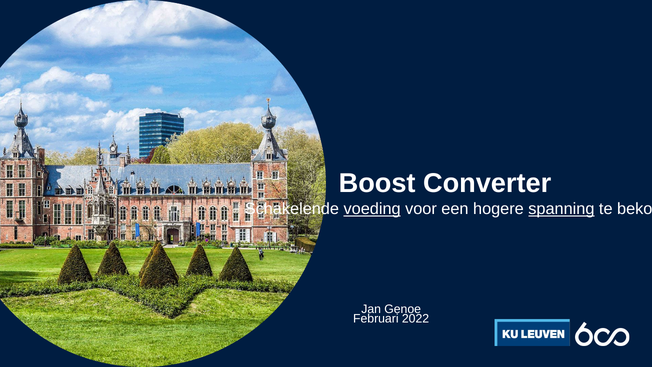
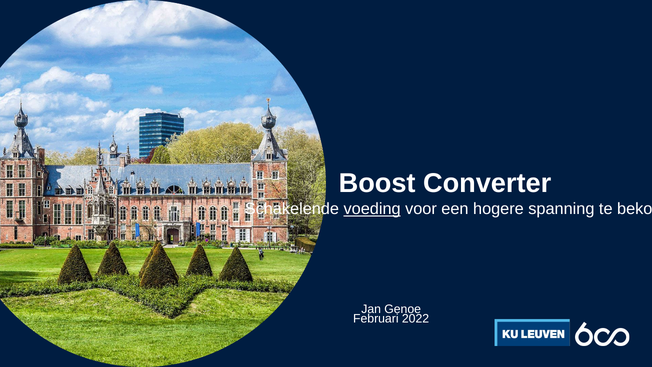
spanning underline: present -> none (561, 209)
